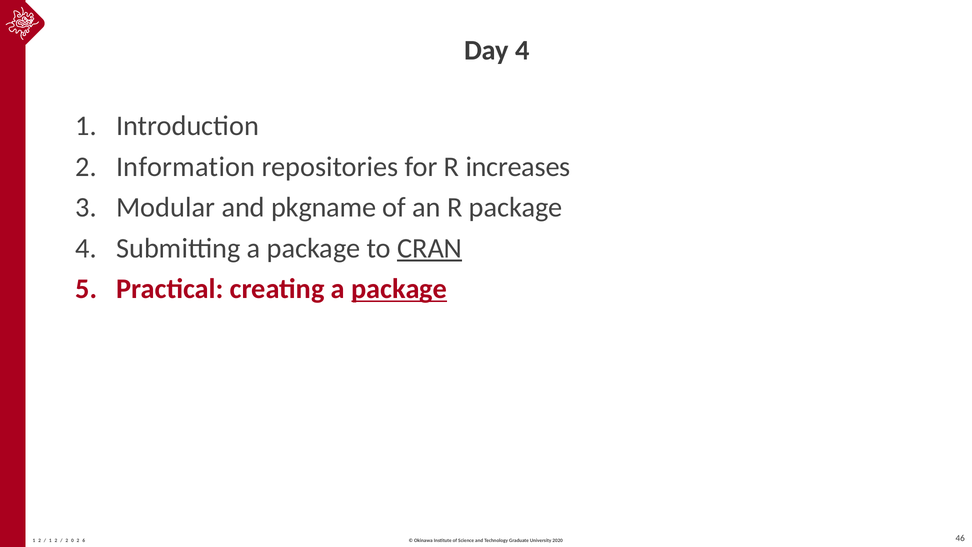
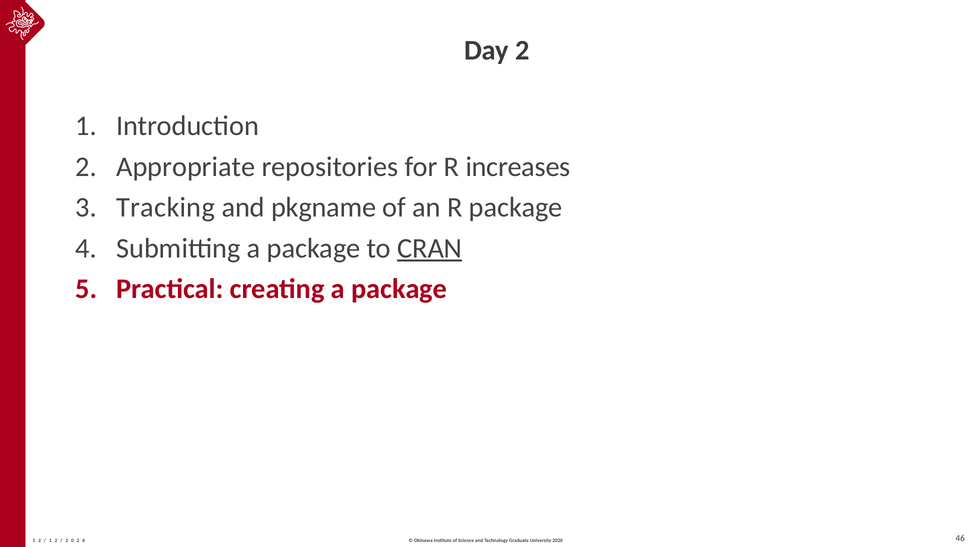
Day 4: 4 -> 2 (522, 50)
Information: Information -> Appropriate (186, 167)
Modular: Modular -> Tracking (166, 207)
package underline: present -> none (399, 289)
